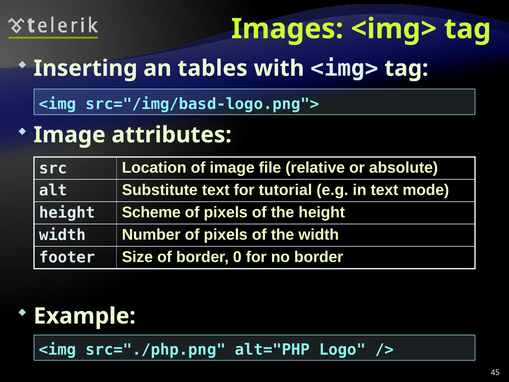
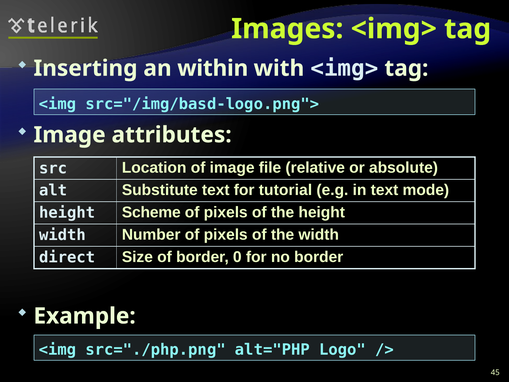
tables: tables -> within (213, 68)
footer: footer -> direct (67, 257)
